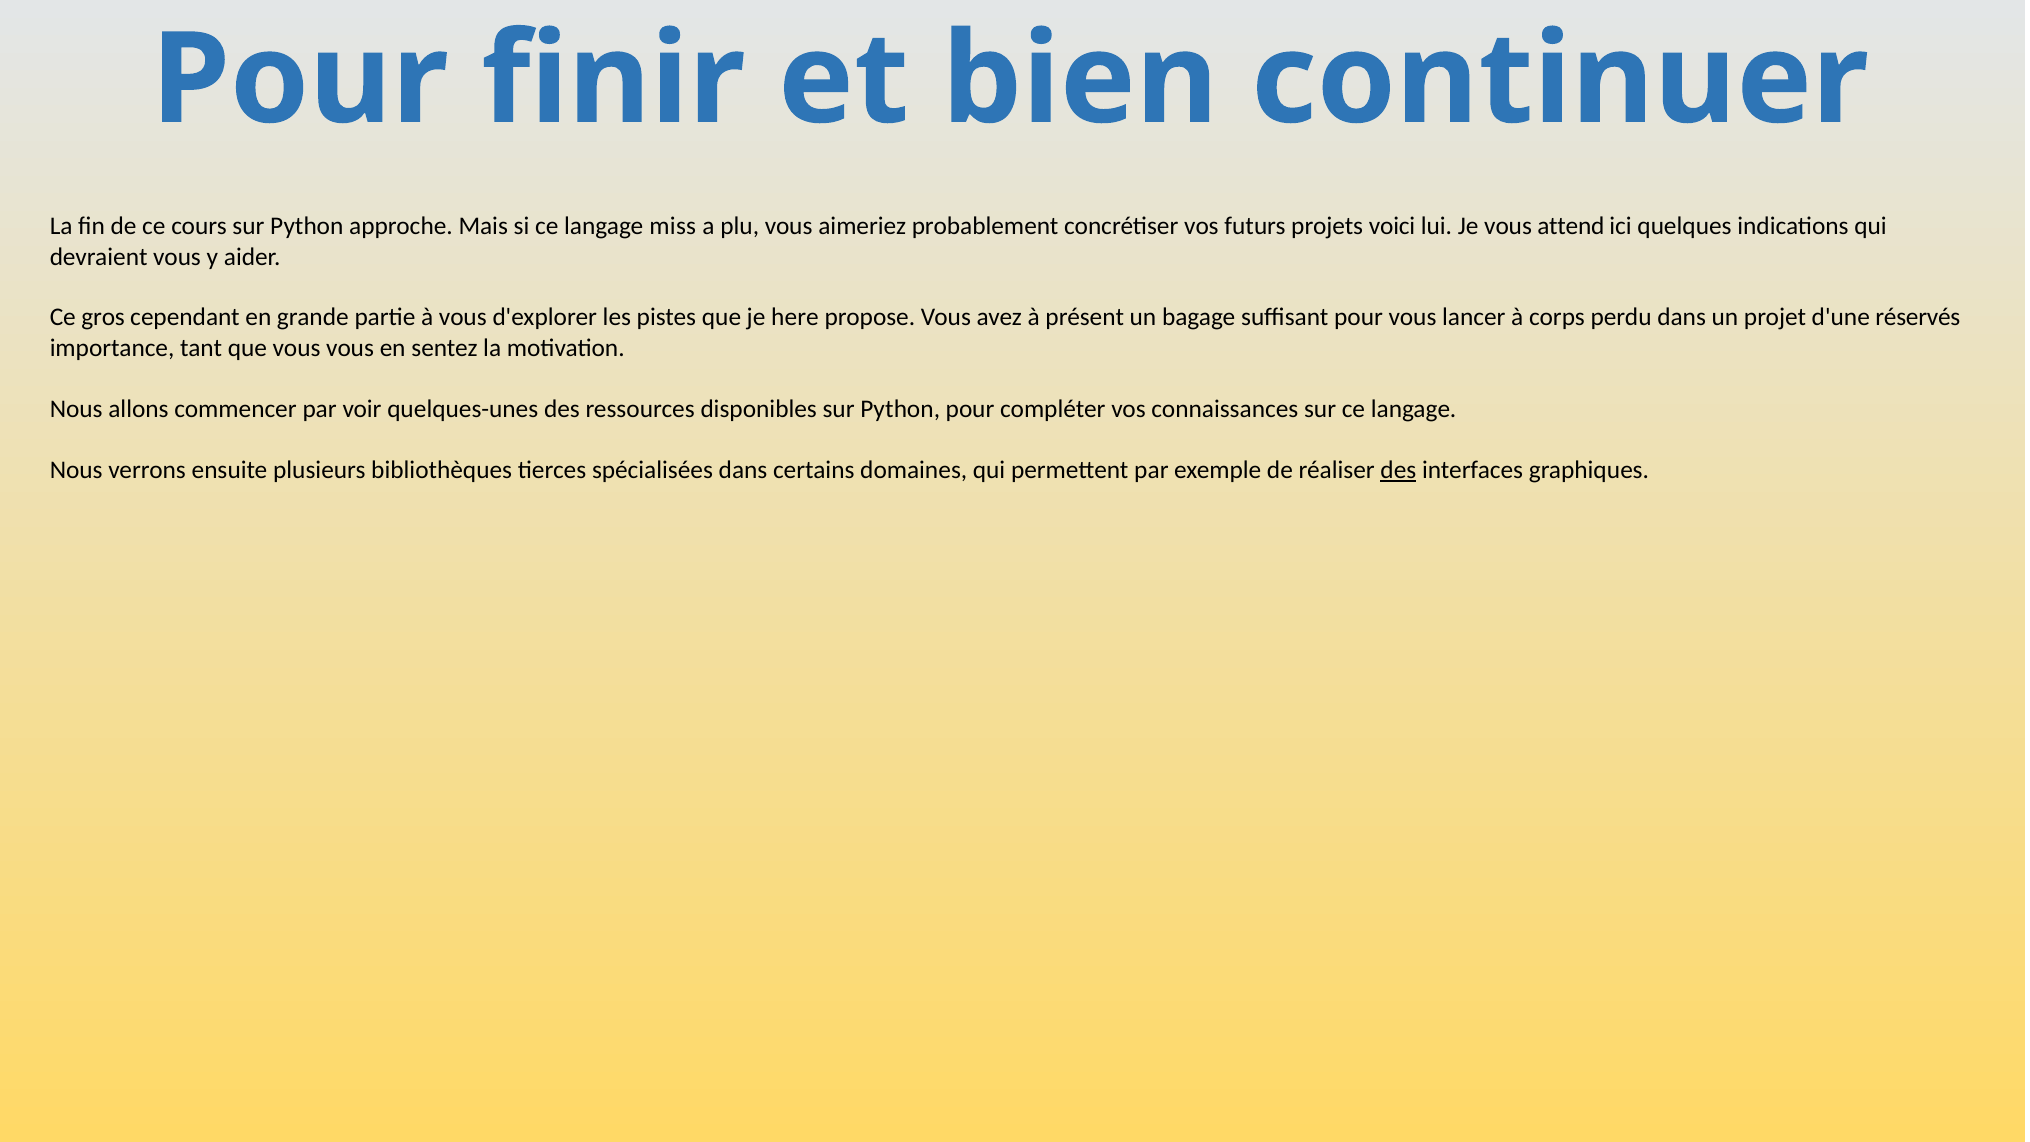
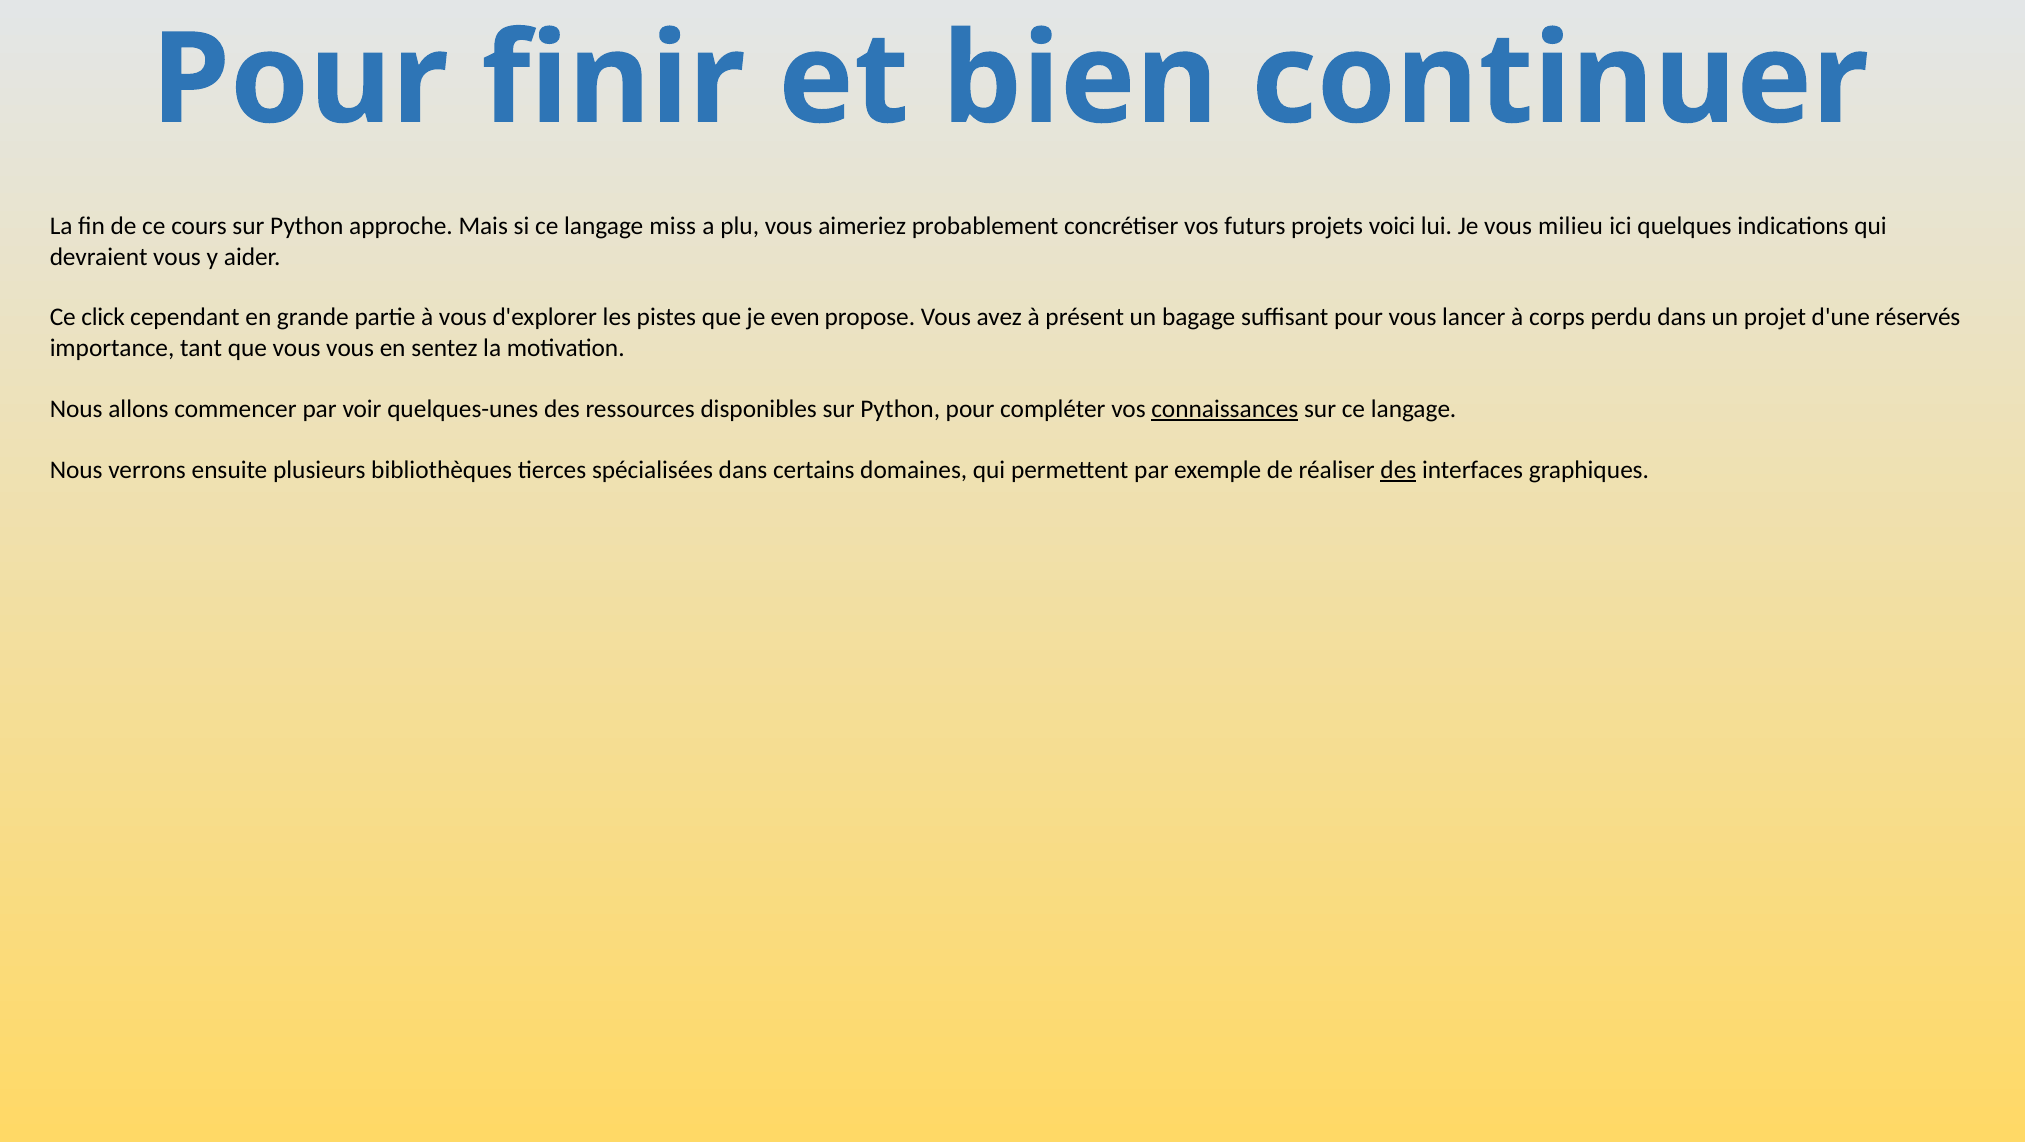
attend: attend -> milieu (1571, 226)
gros: gros -> click (103, 318)
here: here -> even (795, 318)
connaissances underline: none -> present (1225, 409)
